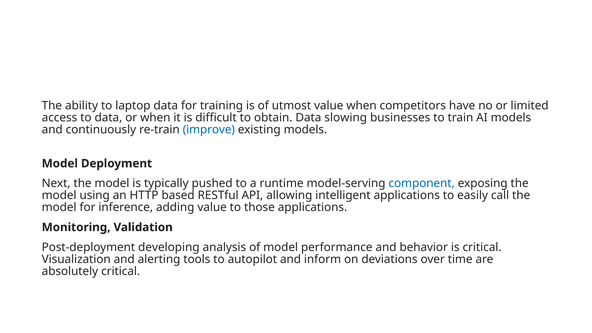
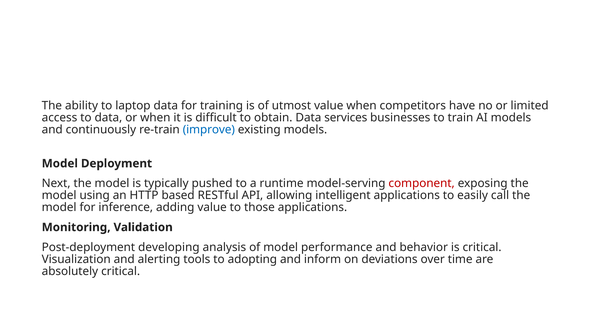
slowing: slowing -> services (346, 118)
component colour: blue -> red (422, 183)
autopilot: autopilot -> adopting (252, 259)
